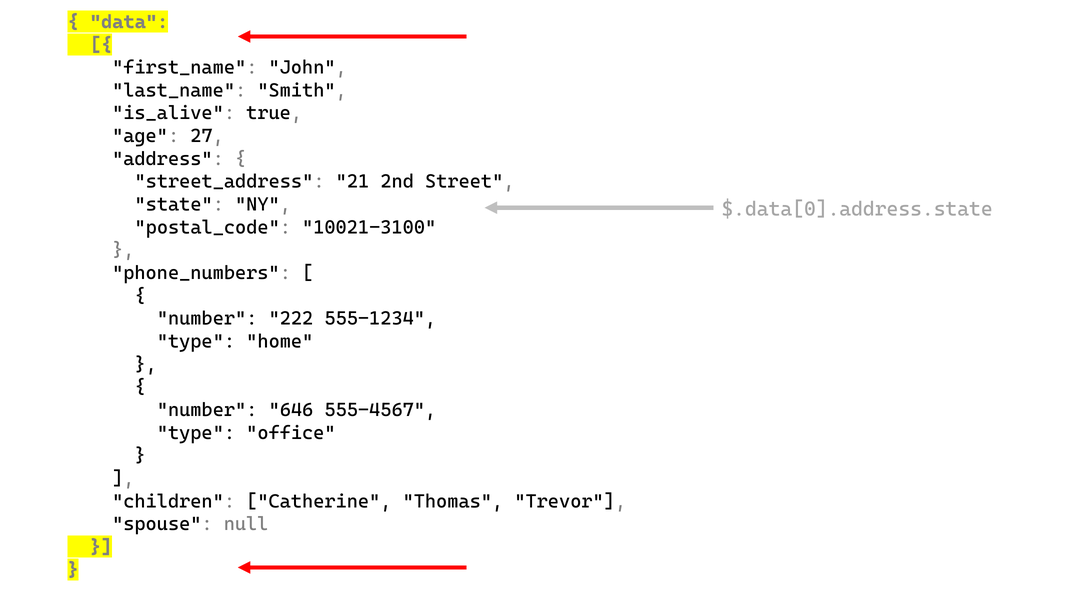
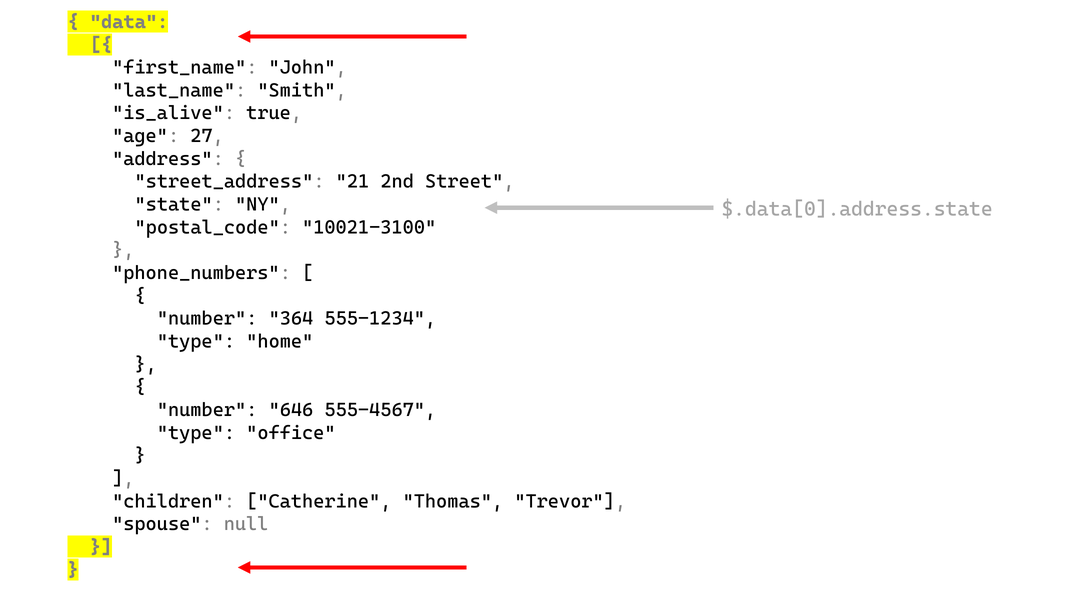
222: 222 -> 364 (291, 319)
